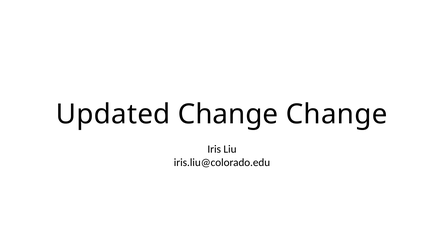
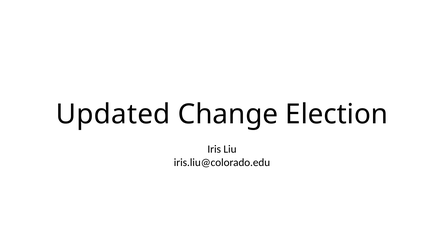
Change Change: Change -> Election (337, 114)
